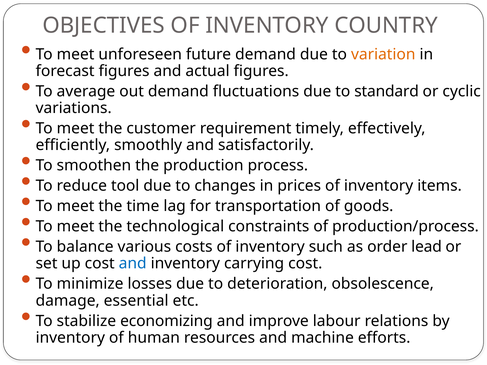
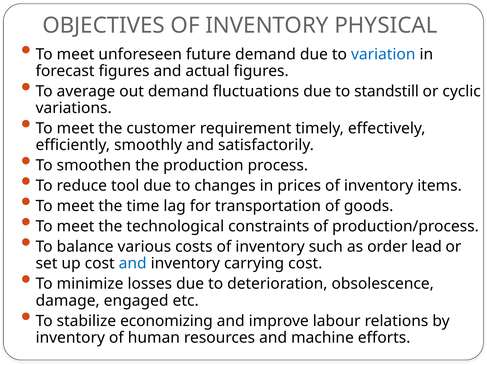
COUNTRY: COUNTRY -> PHYSICAL (386, 25)
variation colour: orange -> blue (383, 54)
standard: standard -> standstill (387, 91)
essential: essential -> engaged (136, 301)
